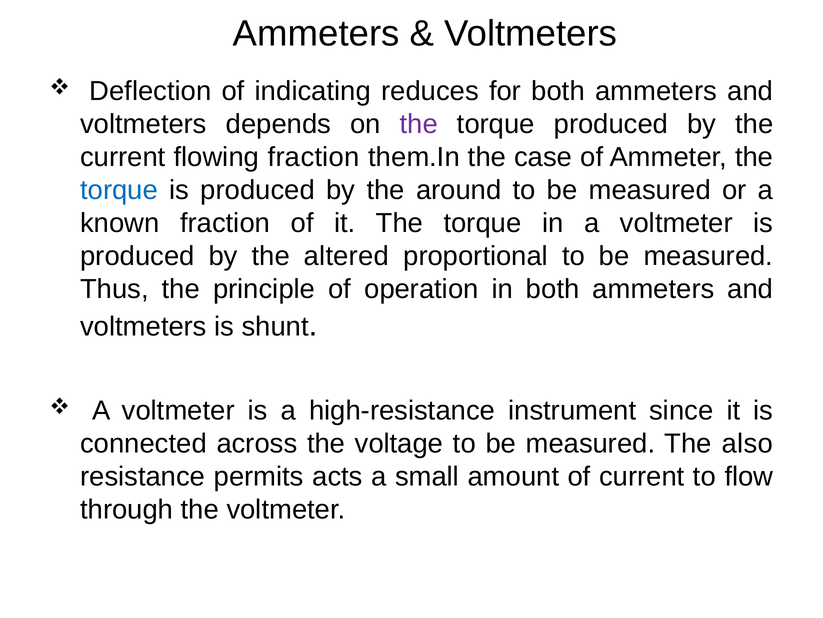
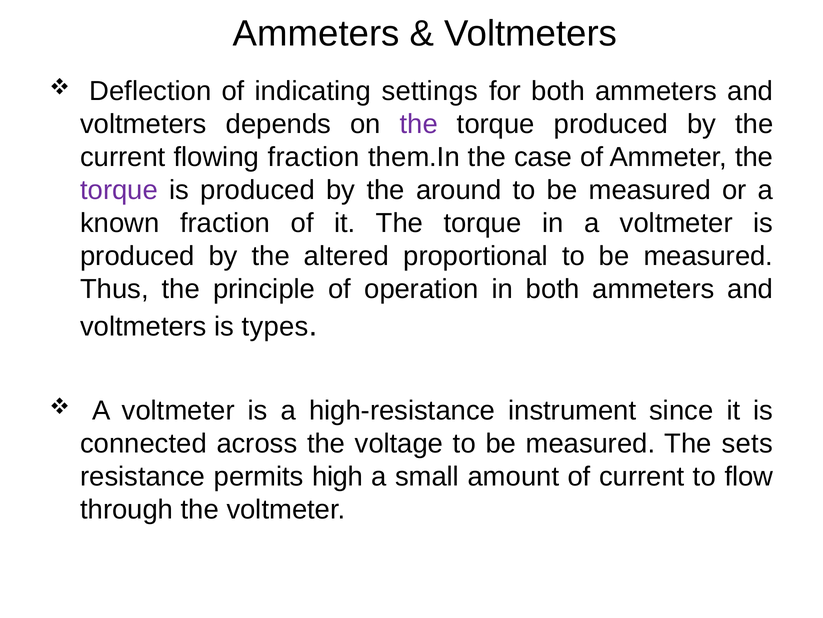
reduces: reduces -> settings (430, 91)
torque colour: blue -> purple (119, 190)
shunt: shunt -> types (275, 326)
also: also -> sets (747, 443)
acts: acts -> high (338, 476)
